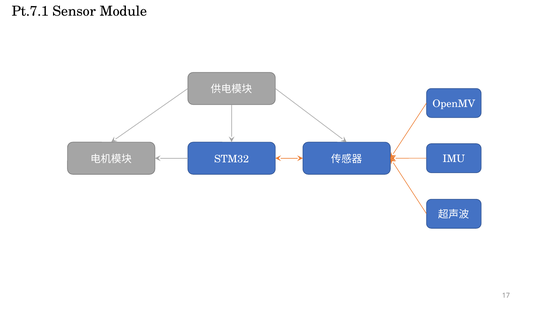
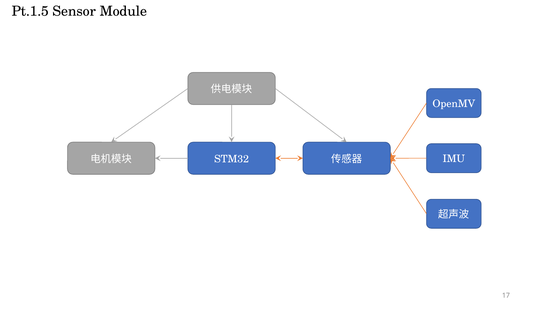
Pt.7.1: Pt.7.1 -> Pt.1.5 (30, 11)
